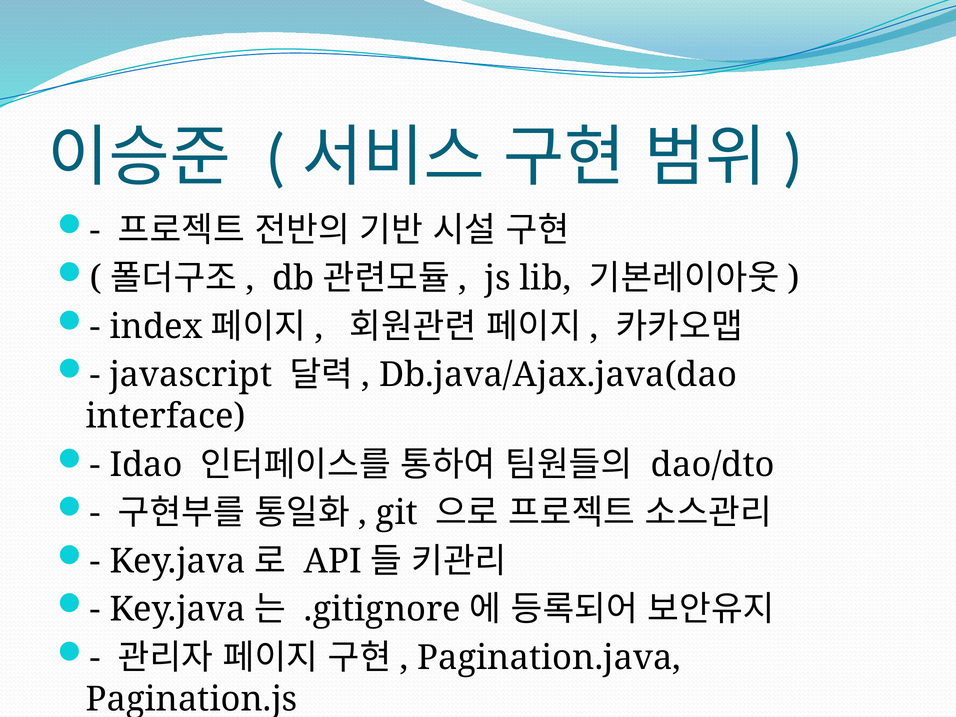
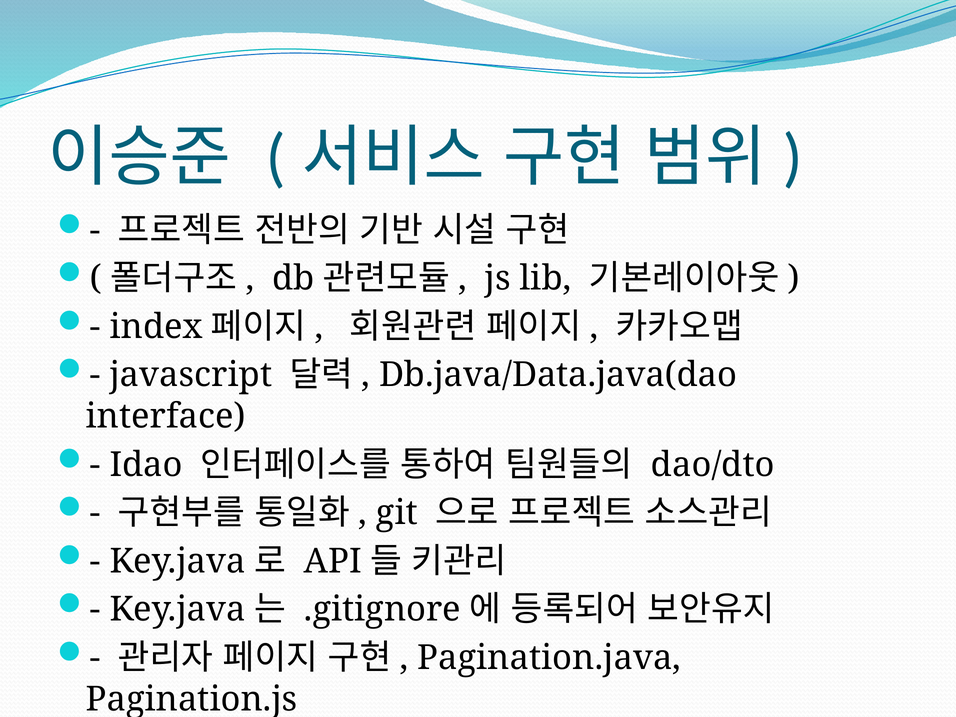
Db.java/Ajax.java(dao: Db.java/Ajax.java(dao -> Db.java/Data.java(dao (558, 375)
